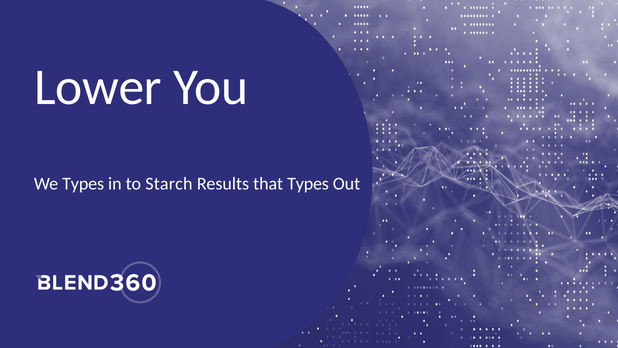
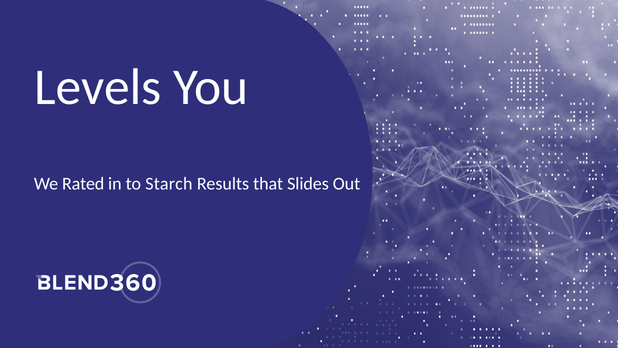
Lower: Lower -> Levels (98, 87)
We Types: Types -> Rated (83, 183)
that Types: Types -> Slides (308, 183)
